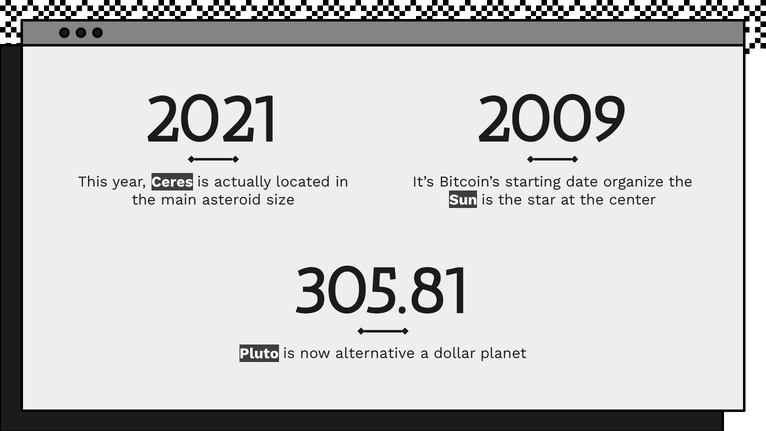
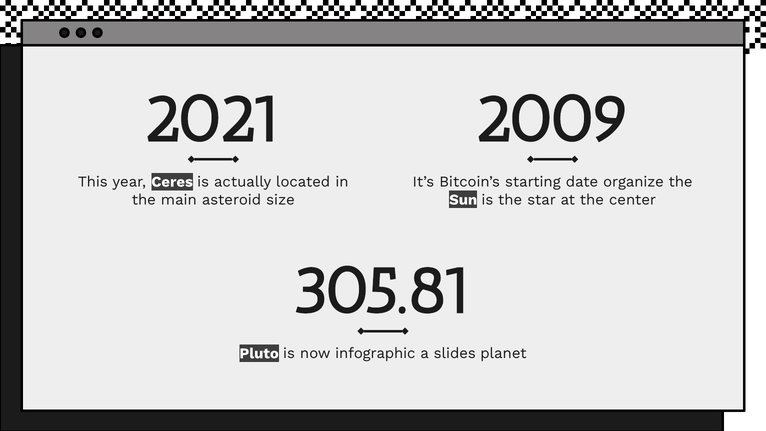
alternative: alternative -> infographic (375, 353)
dollar: dollar -> slides (455, 353)
